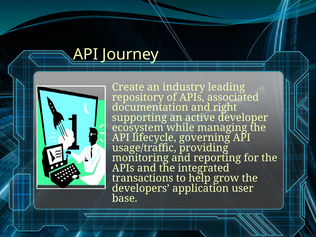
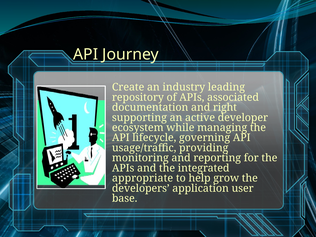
transactions: transactions -> appropriate (143, 178)
